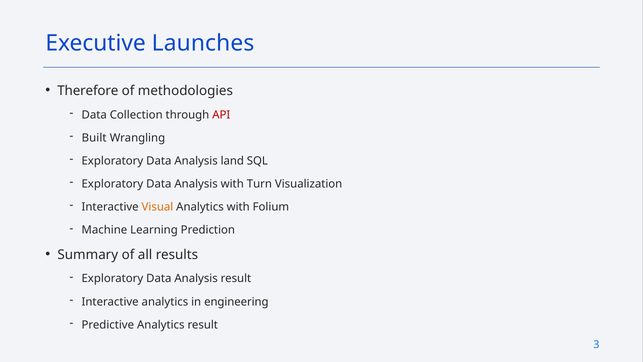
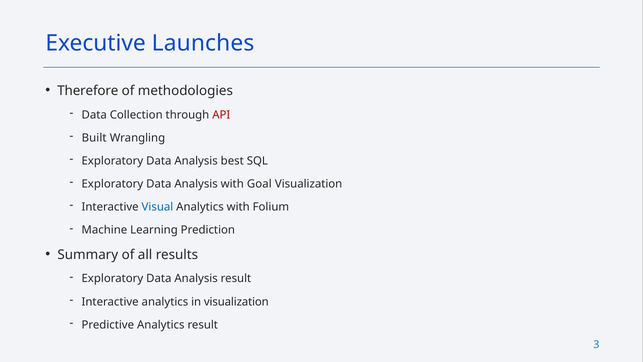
land: land -> best (232, 161)
Turn: Turn -> Goal (259, 184)
Visual colour: orange -> blue (157, 207)
in engineering: engineering -> visualization (236, 302)
